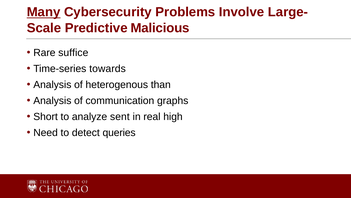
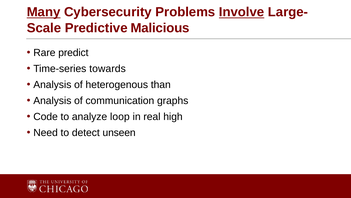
Involve underline: none -> present (242, 12)
suffice: suffice -> predict (73, 53)
Short: Short -> Code (46, 116)
sent: sent -> loop (120, 116)
queries: queries -> unseen (119, 132)
